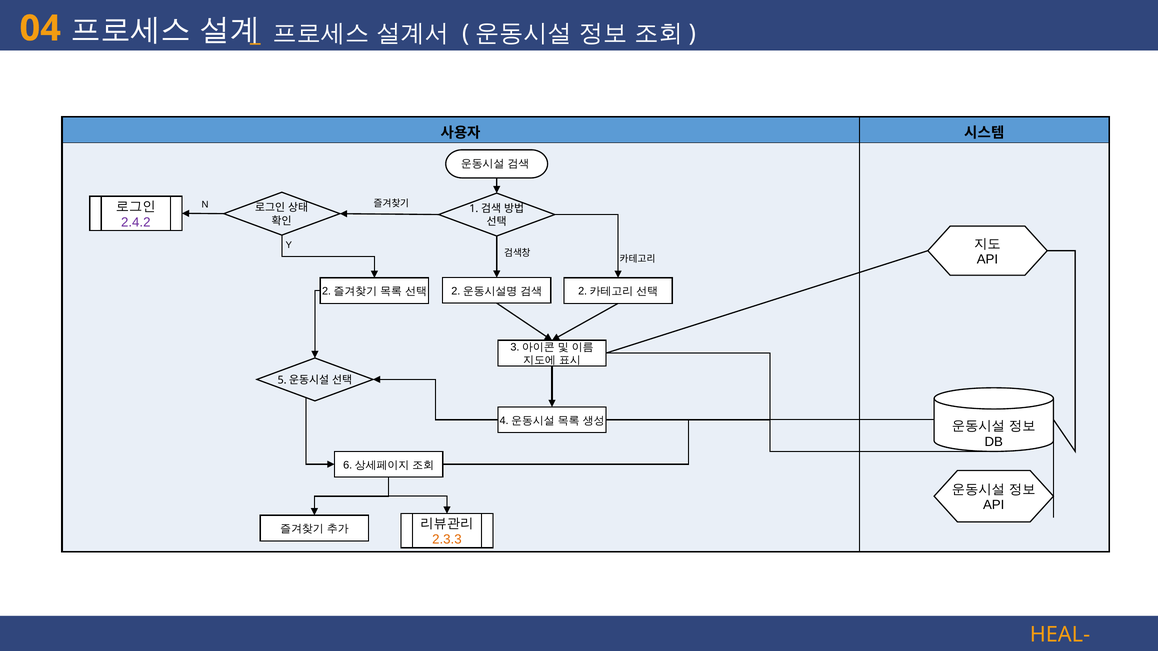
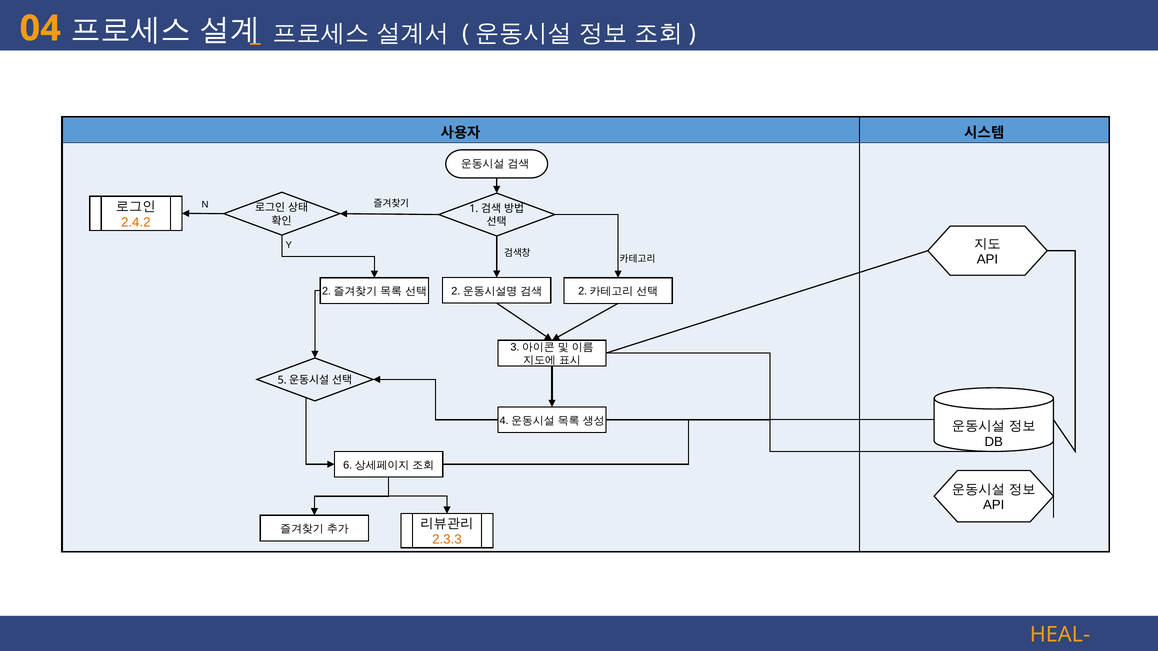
2.4.2 colour: purple -> orange (136, 222)
